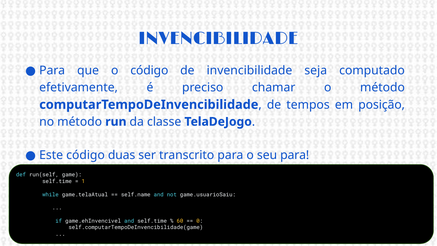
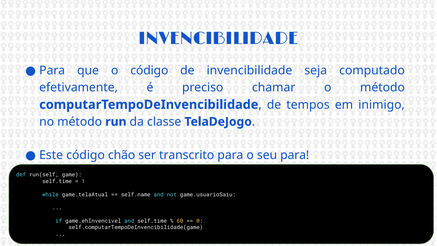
posição: posição -> inimigo (382, 105)
duas: duas -> chão (122, 155)
